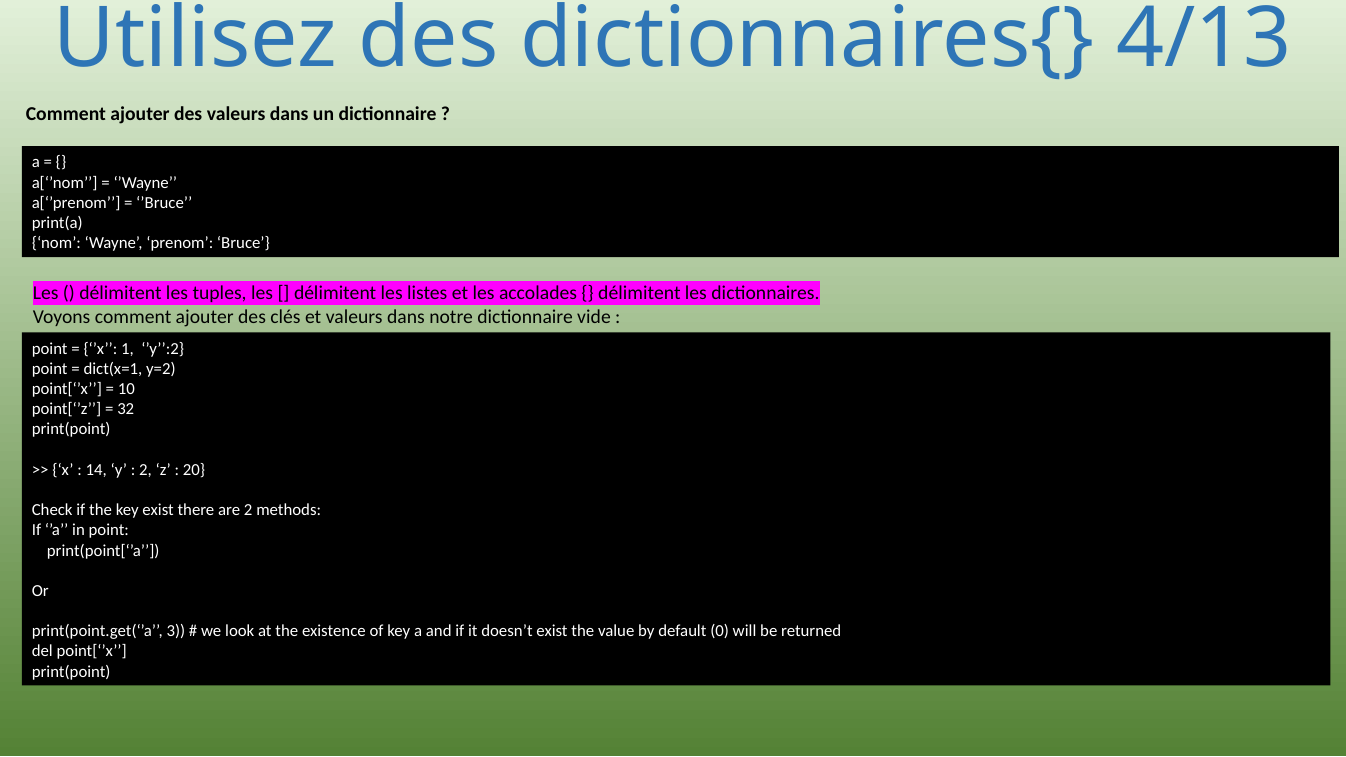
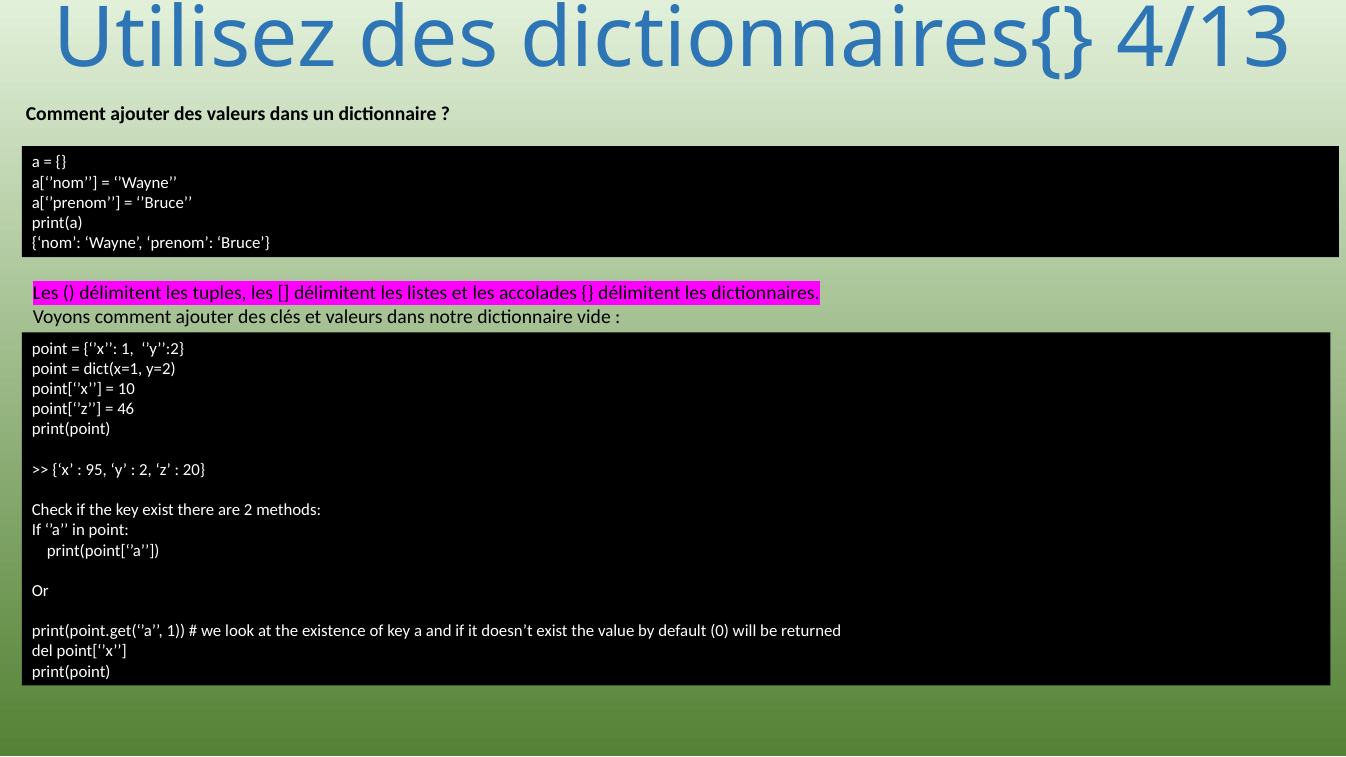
32: 32 -> 46 (126, 409)
14: 14 -> 95 (96, 470)
print(point.get(‘’a 3: 3 -> 1 (176, 631)
